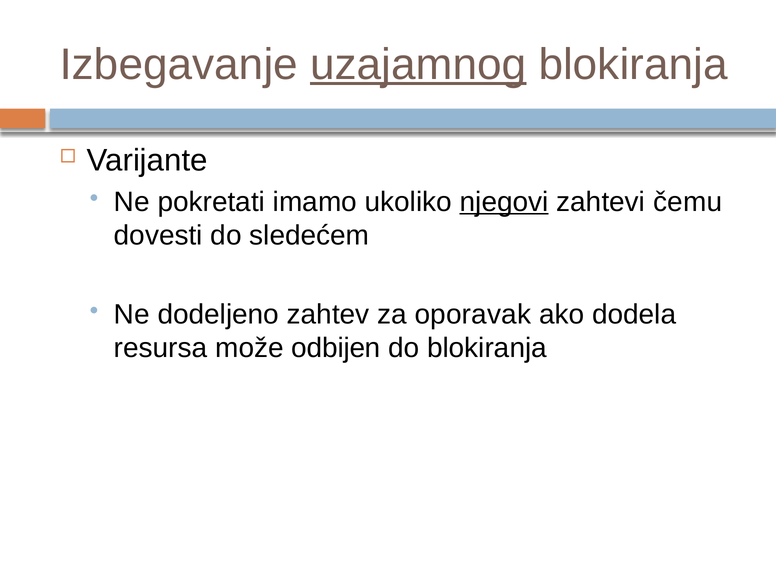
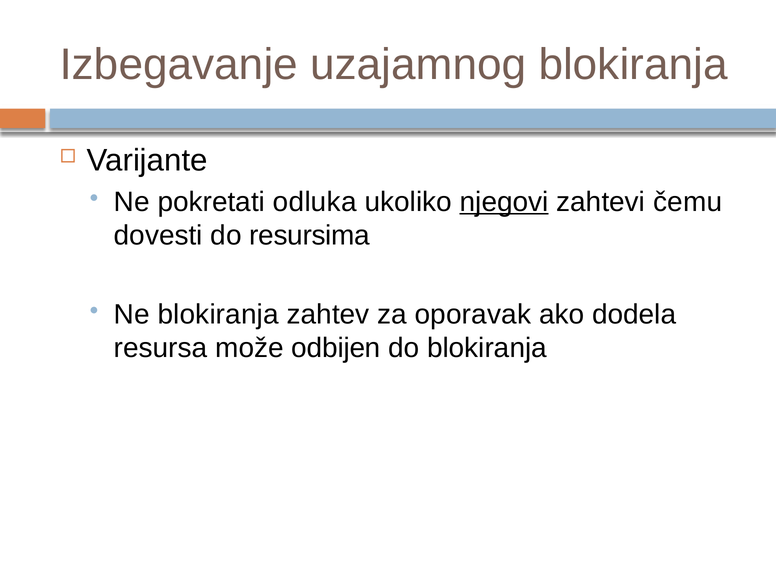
uzajamnog underline: present -> none (418, 65)
imamo: imamo -> odluka (315, 202)
sledećem: sledećem -> resursima (310, 235)
Ne dodeljeno: dodeljeno -> blokiranja (218, 315)
